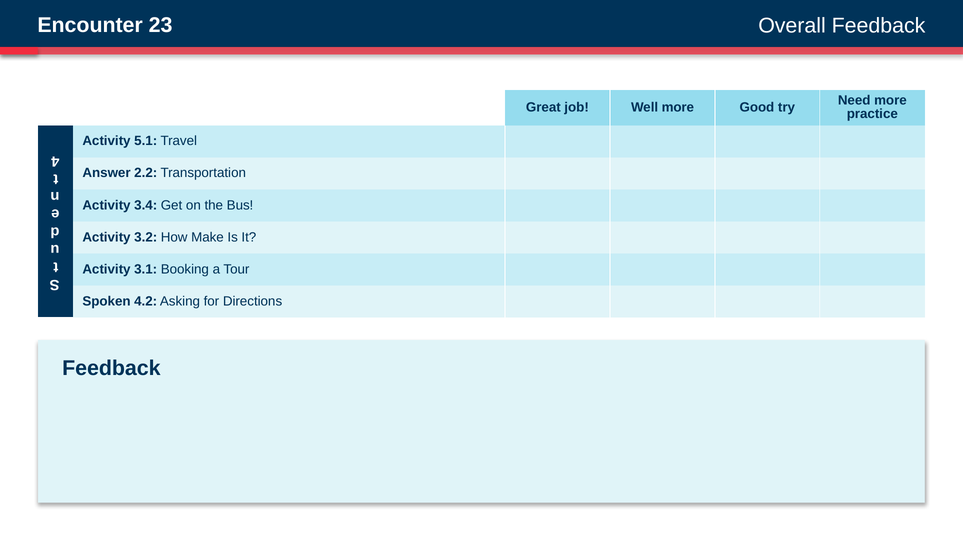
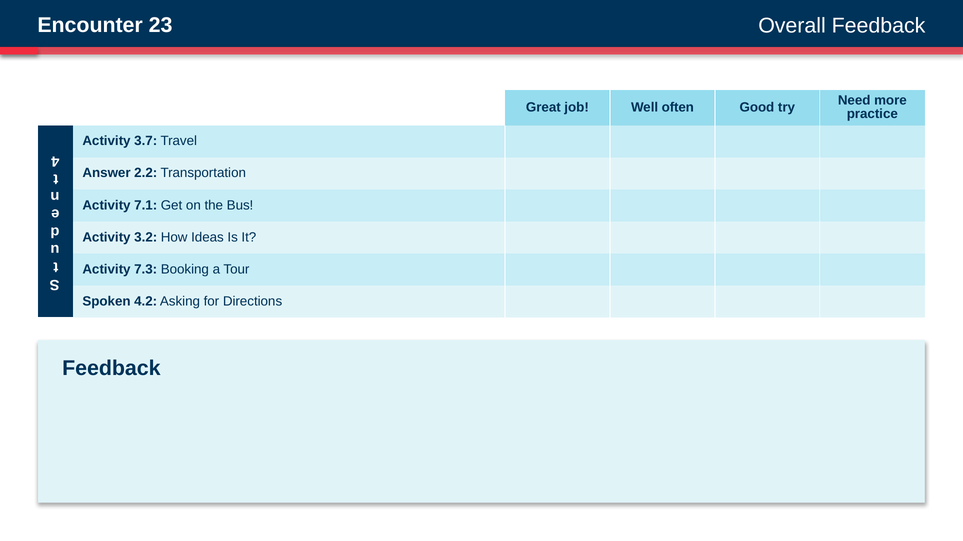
Well more: more -> often (678, 107)
5.1: 5.1 -> 3.7 (146, 141)
3.4: 3.4 -> 7.1 (146, 206)
Make: Make -> Ideas (207, 238)
3.1: 3.1 -> 7.3 (146, 270)
